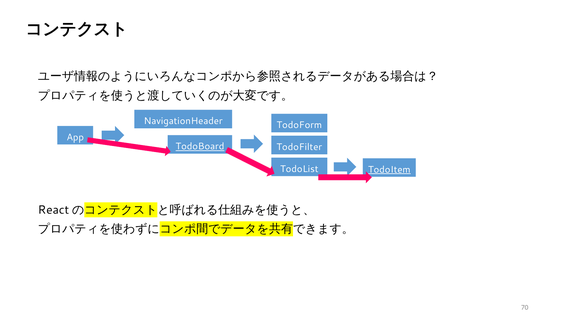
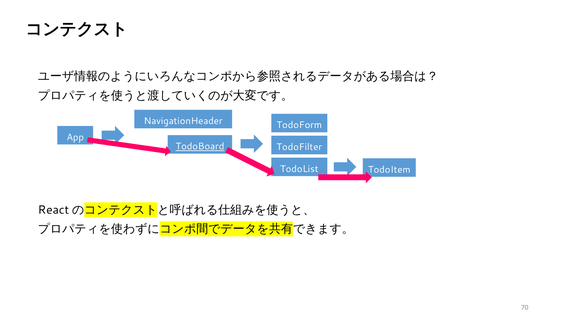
TodoItem underline: present -> none (389, 169)
